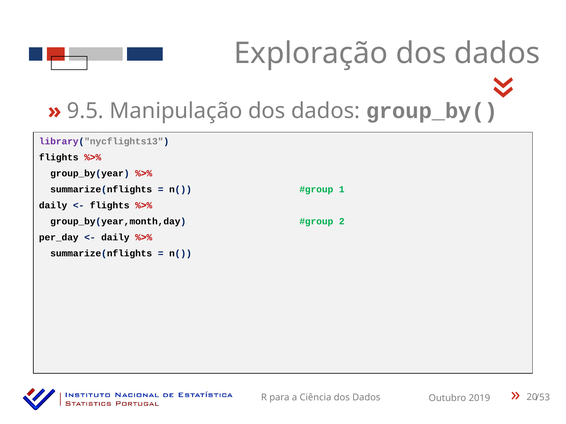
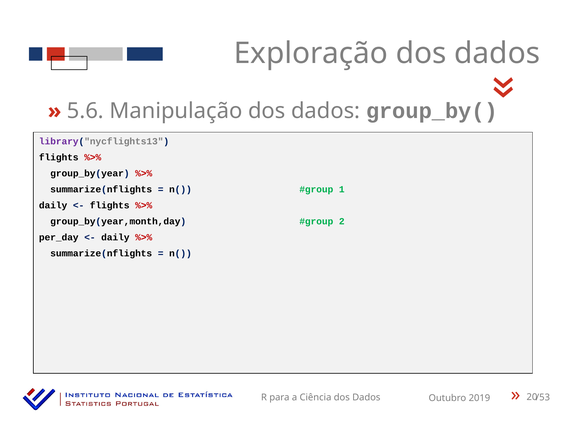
9.5: 9.5 -> 5.6 (85, 111)
